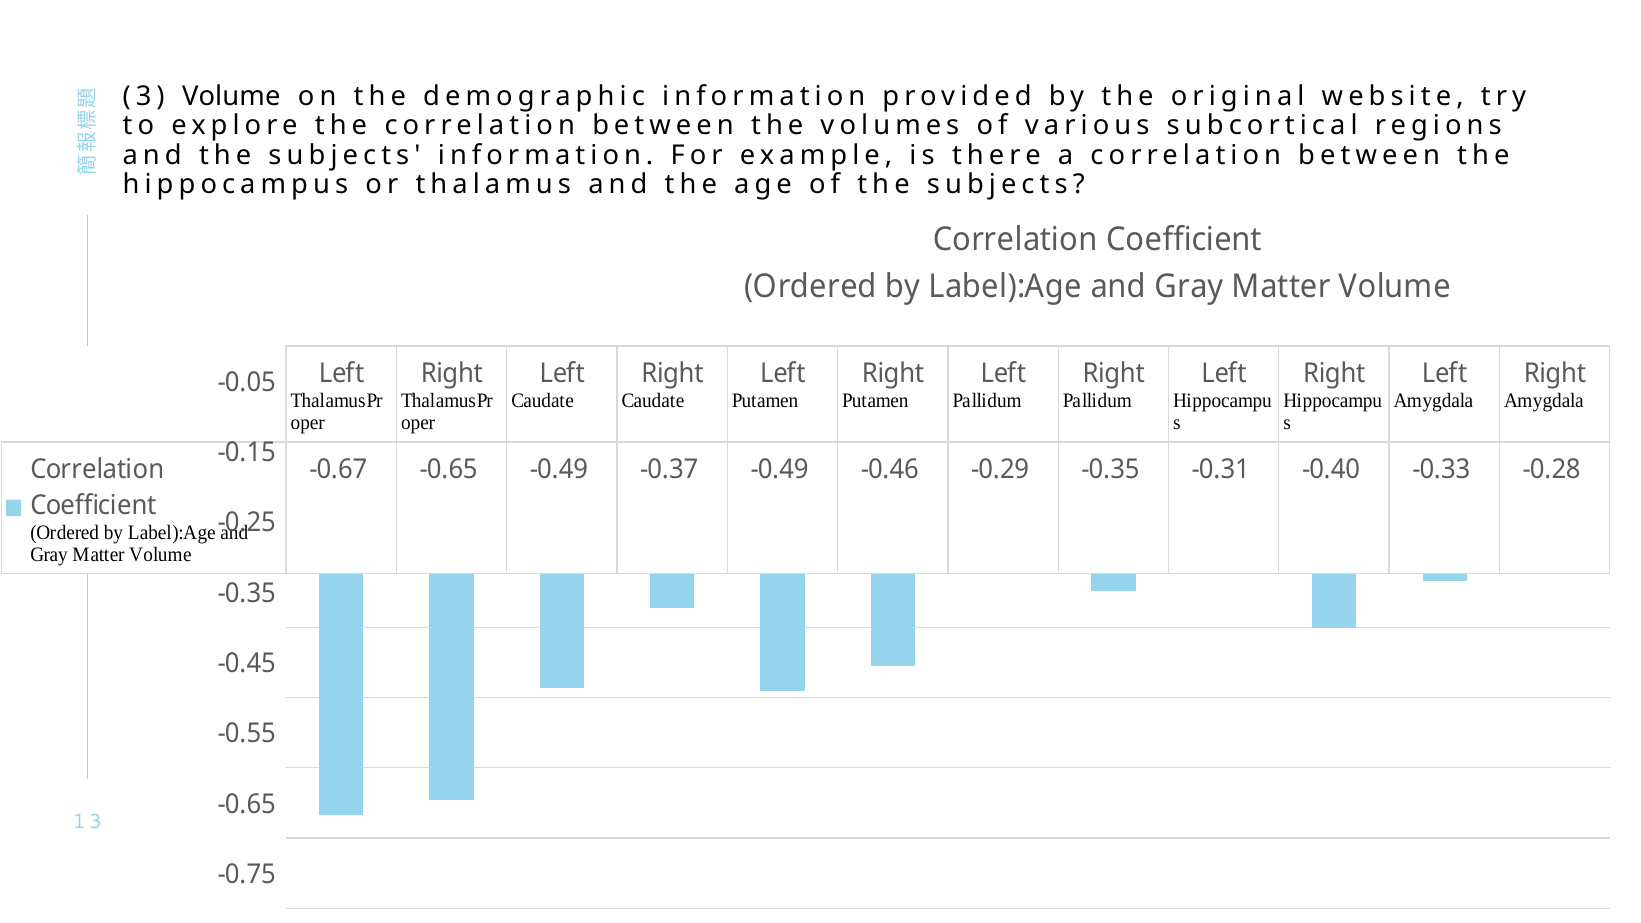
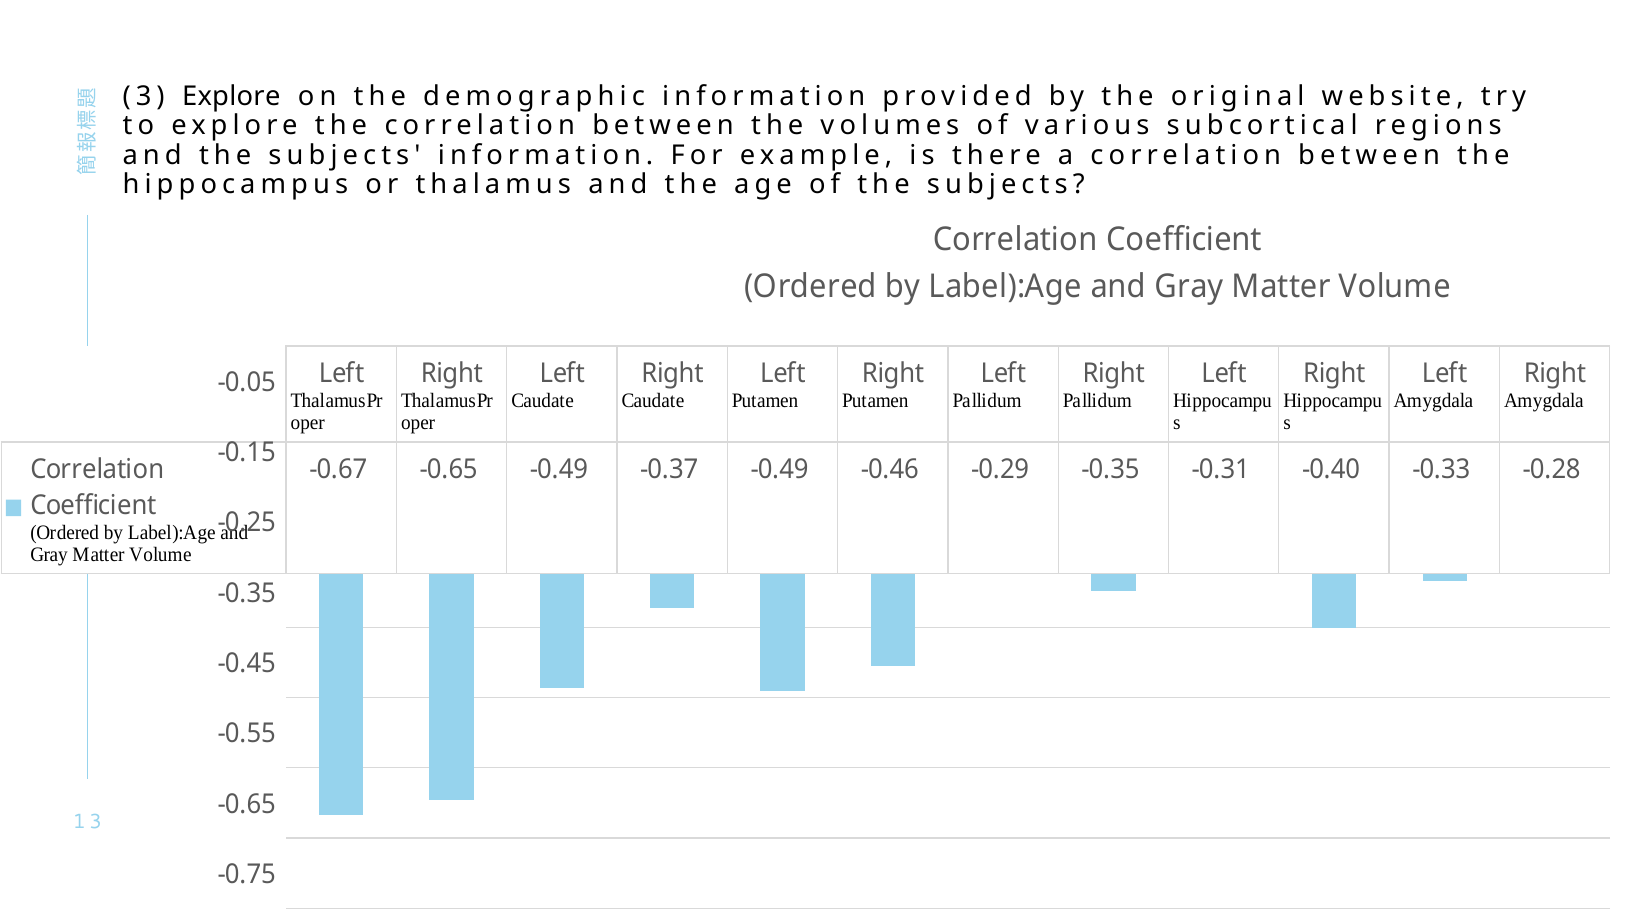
3 Volume: Volume -> Explore (231, 96)
